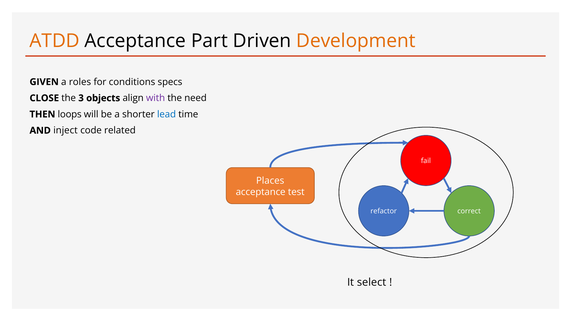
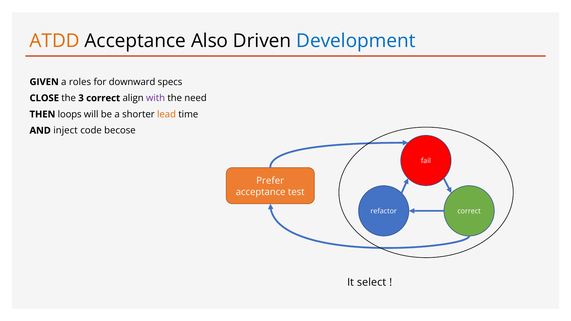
Part: Part -> Also (210, 41)
Development colour: orange -> blue (356, 41)
conditions: conditions -> downward (132, 82)
3 objects: objects -> correct (103, 98)
lead colour: blue -> orange (167, 114)
related: related -> becose (120, 131)
Places: Places -> Prefer (270, 181)
